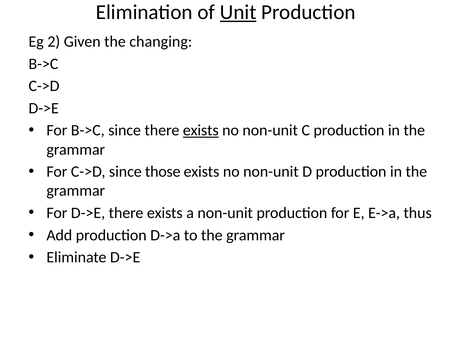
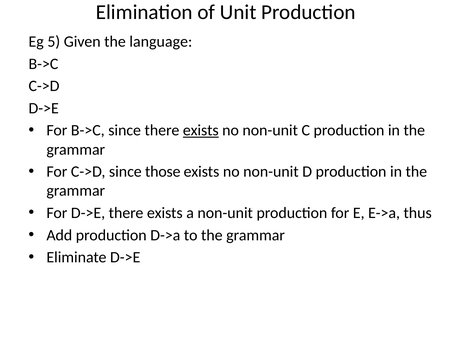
Unit underline: present -> none (238, 12)
2: 2 -> 5 (54, 42)
changing: changing -> language (161, 42)
